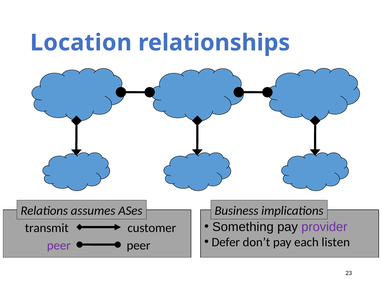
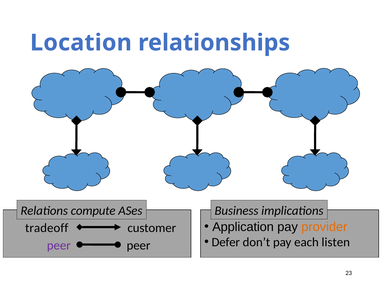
assumes: assumes -> compute (93, 211)
Something: Something -> Application (243, 227)
provider colour: purple -> orange (324, 227)
transmit: transmit -> tradeoff (47, 228)
